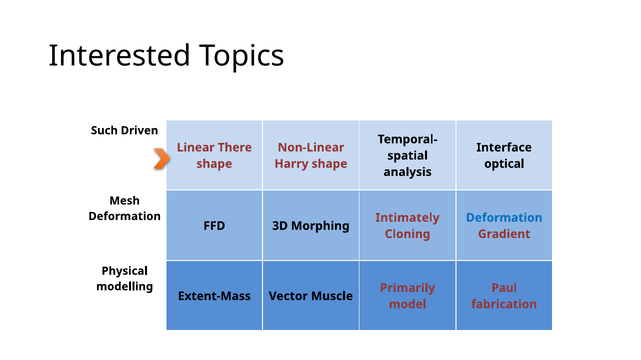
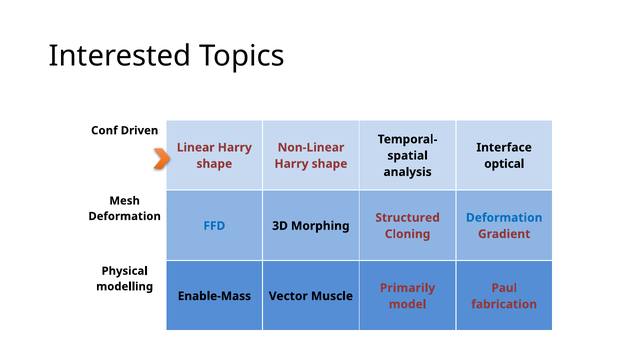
Such: Such -> Conf (104, 131)
Linear There: There -> Harry (235, 148)
Intimately: Intimately -> Structured (408, 218)
FFD colour: black -> blue (214, 226)
Extent-Mass: Extent-Mass -> Enable-Mass (214, 297)
